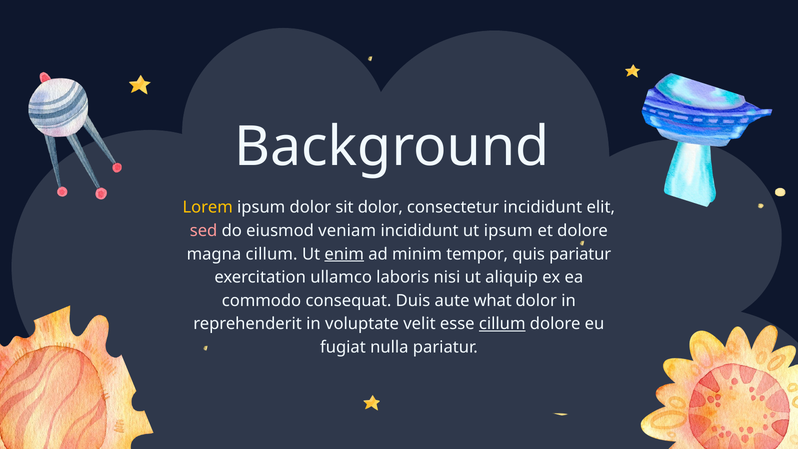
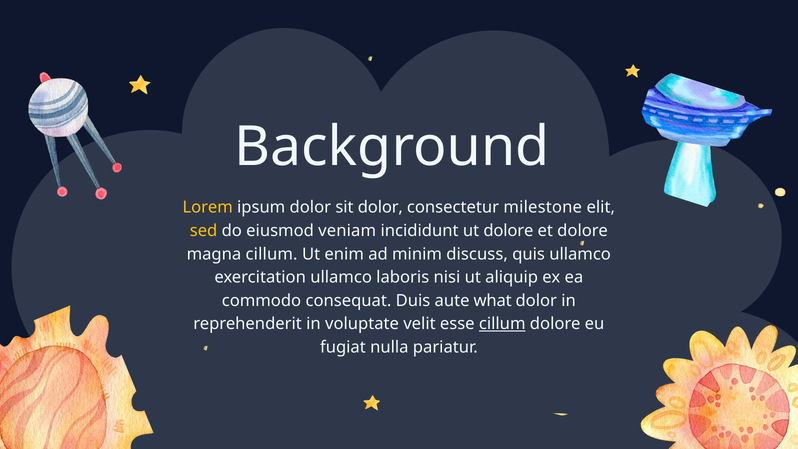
consectetur incididunt: incididunt -> milestone (543, 207)
sed colour: pink -> yellow (204, 231)
ut ipsum: ipsum -> dolore (508, 231)
enim underline: present -> none (344, 254)
tempor: tempor -> discuss (477, 254)
quis pariatur: pariatur -> ullamco (580, 254)
